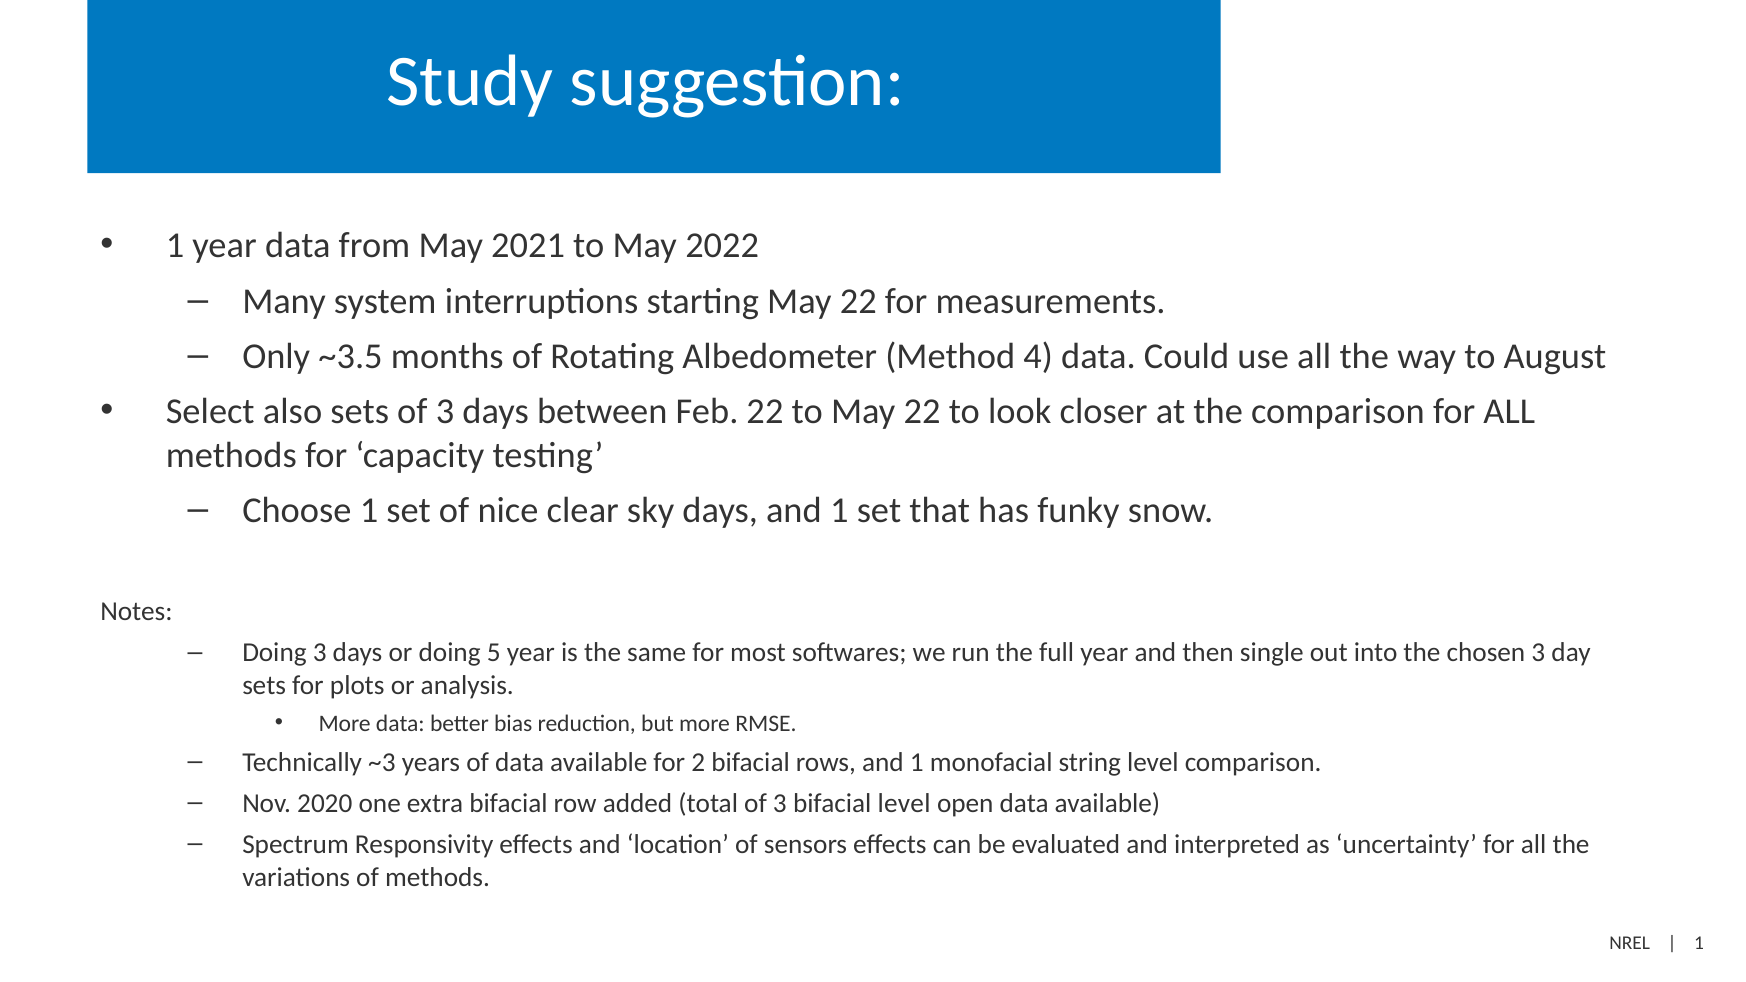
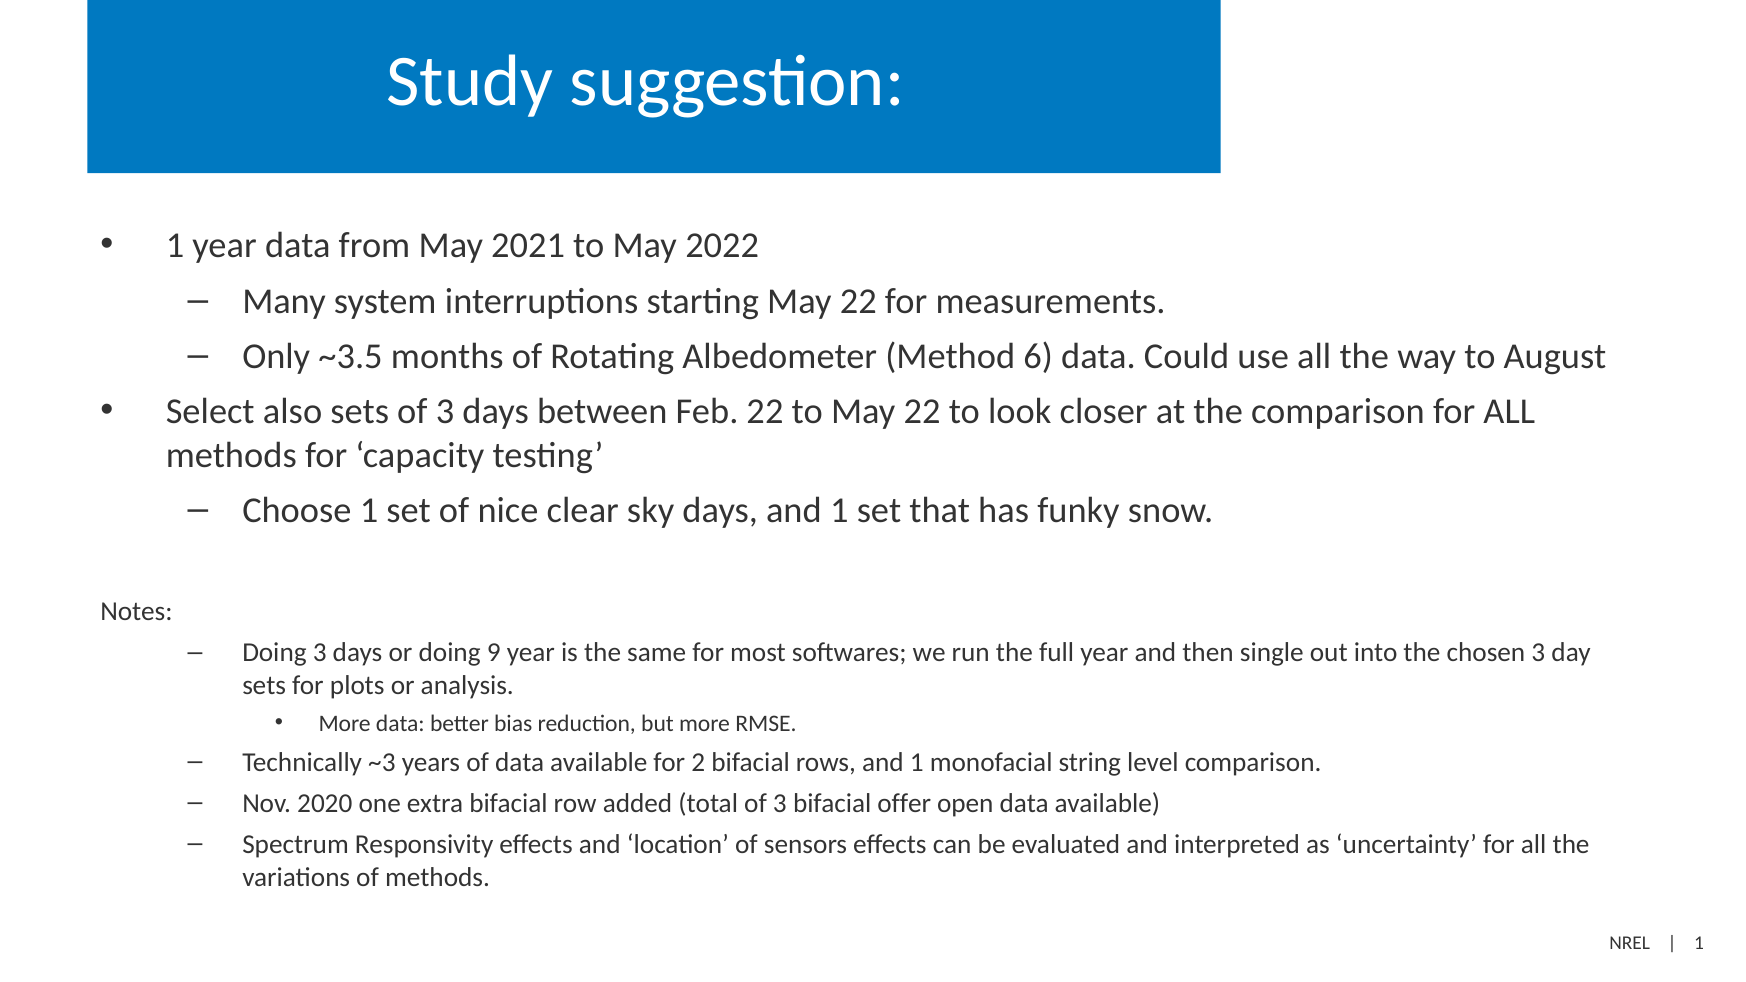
4: 4 -> 6 (1038, 356)
5: 5 -> 9 (494, 653)
bifacial level: level -> offer (904, 804)
